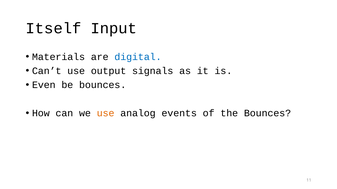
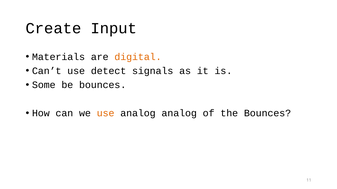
Itself: Itself -> Create (54, 28)
digital colour: blue -> orange (138, 57)
output: output -> detect (109, 71)
Even: Even -> Some (44, 85)
analog events: events -> analog (179, 113)
